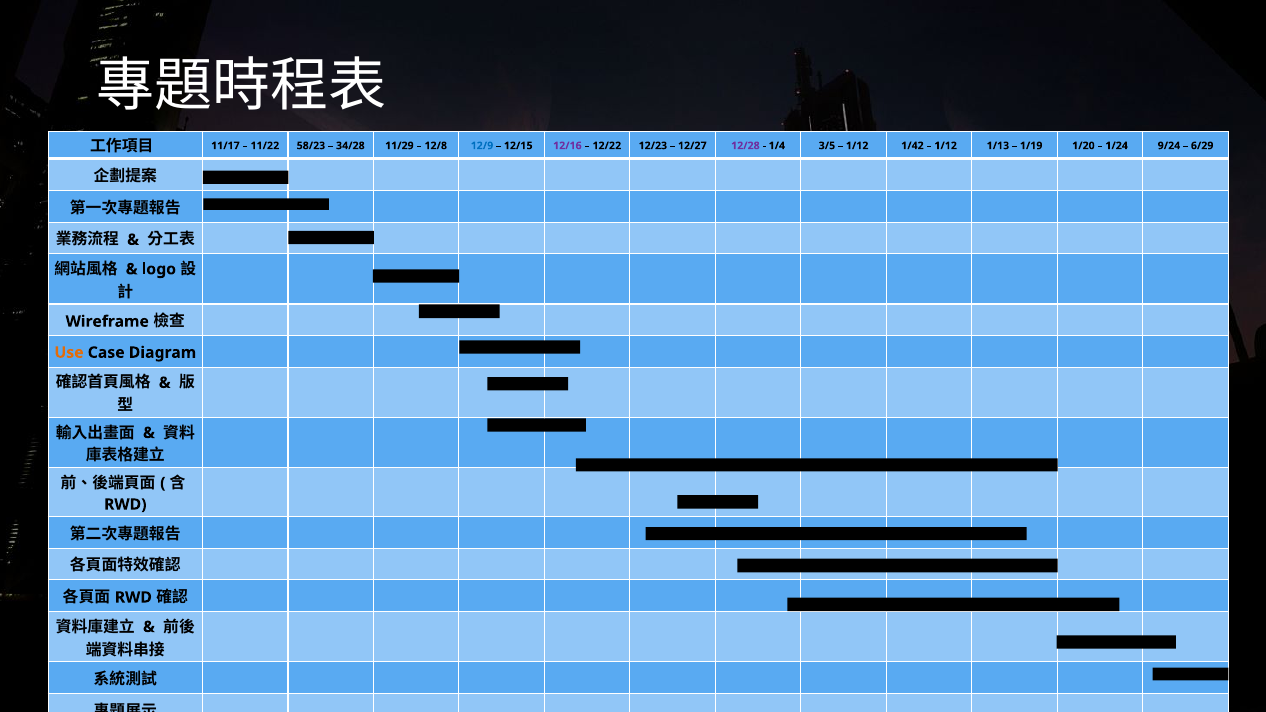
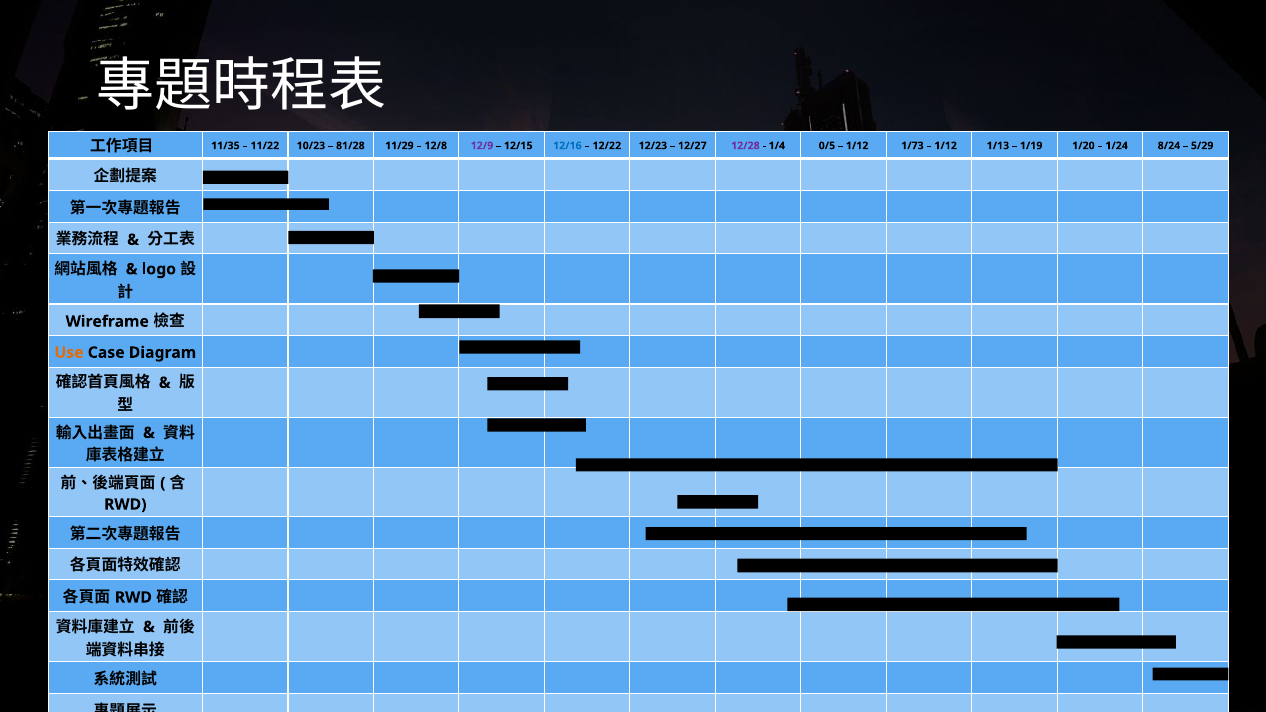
11/17: 11/17 -> 11/35 (225, 146)
58/23: 58/23 -> 10/23 (311, 146)
34/28: 34/28 -> 81/28 (350, 146)
12/9 colour: blue -> purple (482, 146)
12/16 colour: purple -> blue (567, 146)
3/5: 3/5 -> 0/5 (827, 146)
1/42: 1/42 -> 1/73 (912, 146)
9/24: 9/24 -> 8/24 (1169, 146)
6/29: 6/29 -> 5/29 (1202, 146)
